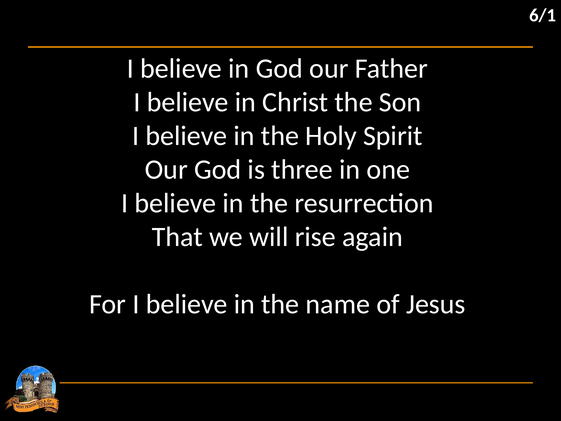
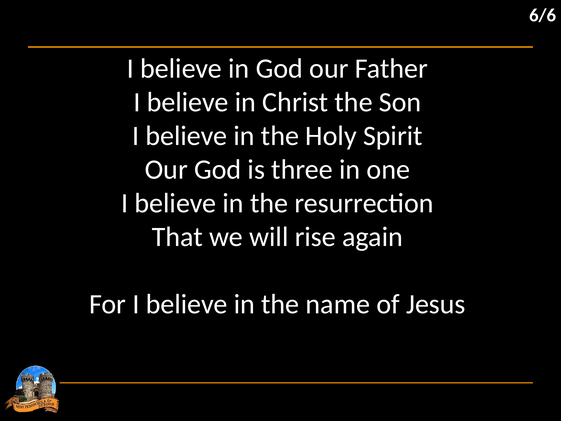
6/1: 6/1 -> 6/6 (543, 15)
